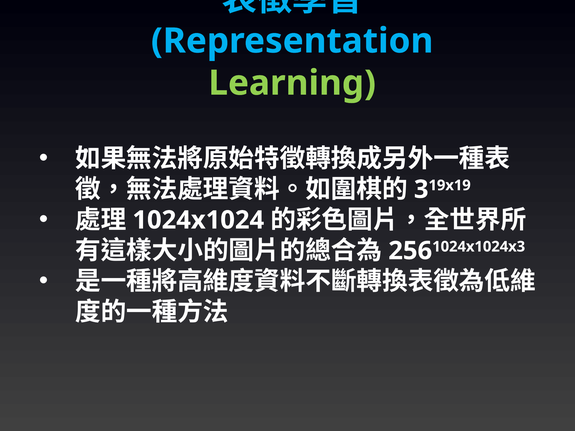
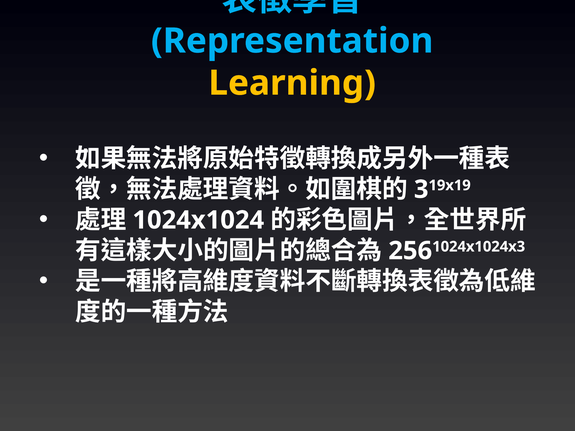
Learning colour: light green -> yellow (292, 83)
